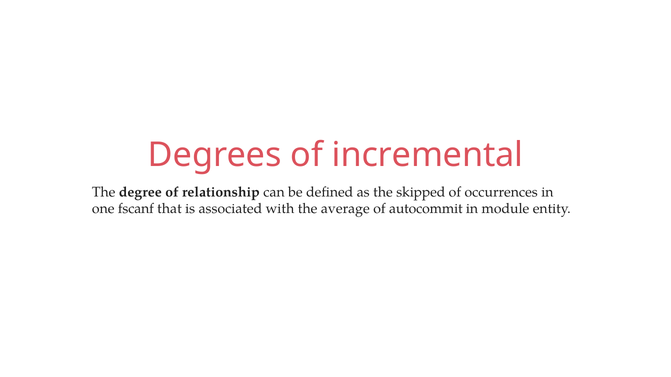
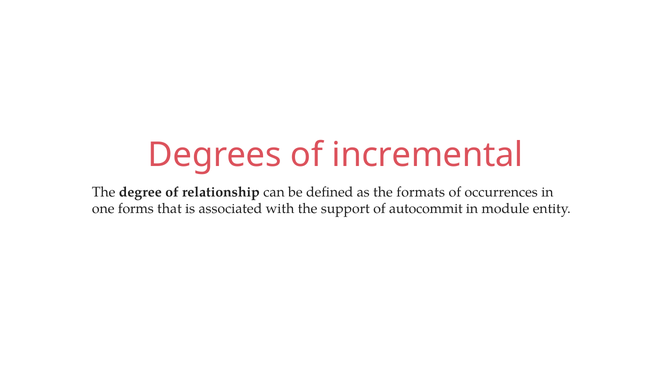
skipped: skipped -> formats (421, 192)
fscanf: fscanf -> forms (136, 209)
average: average -> support (345, 209)
